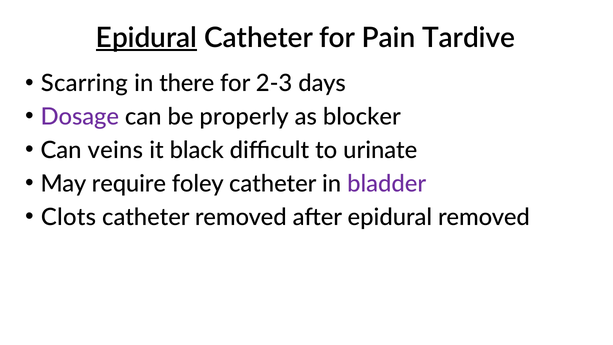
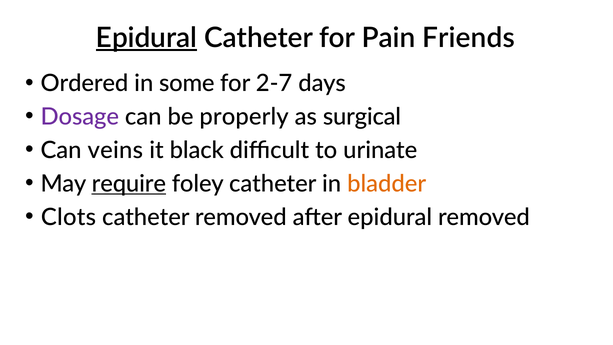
Tardive: Tardive -> Friends (469, 38)
Scarring: Scarring -> Ordered (84, 83)
there: there -> some (187, 83)
2-3: 2-3 -> 2-7 (274, 83)
blocker: blocker -> surgical (362, 117)
require underline: none -> present (129, 184)
bladder colour: purple -> orange (387, 184)
